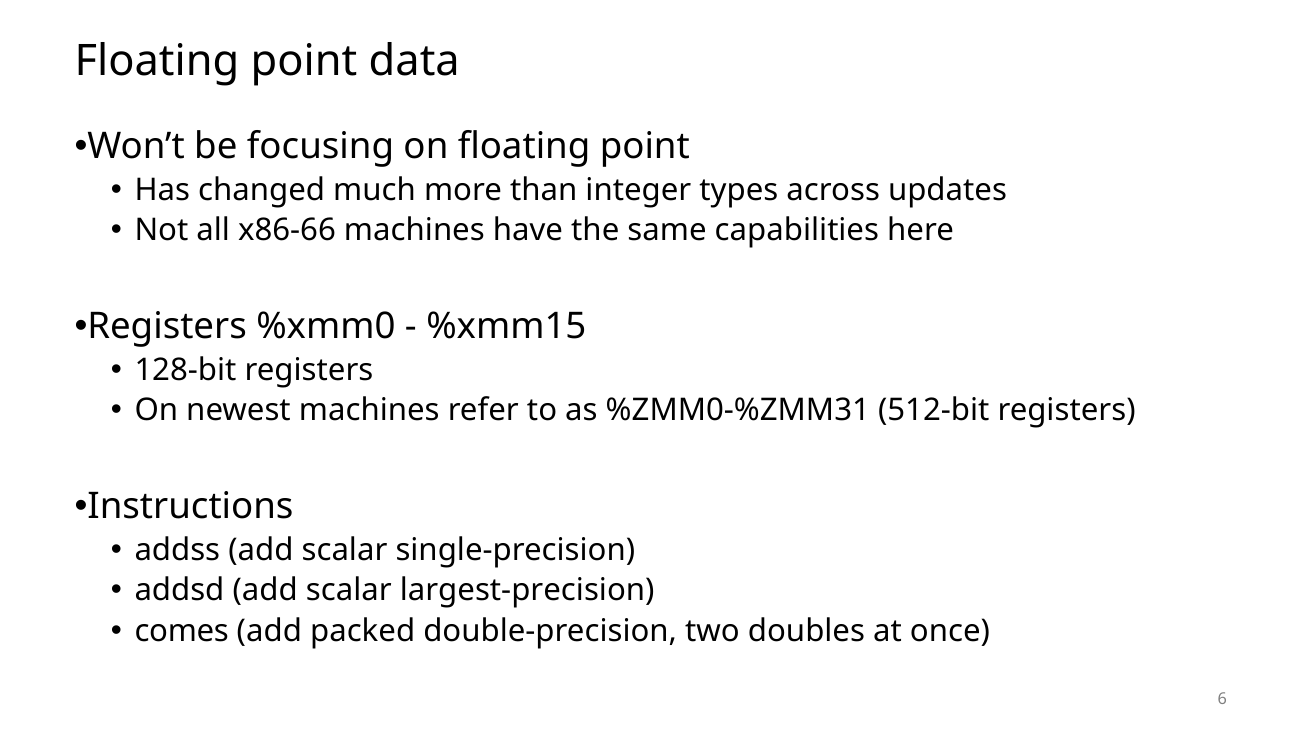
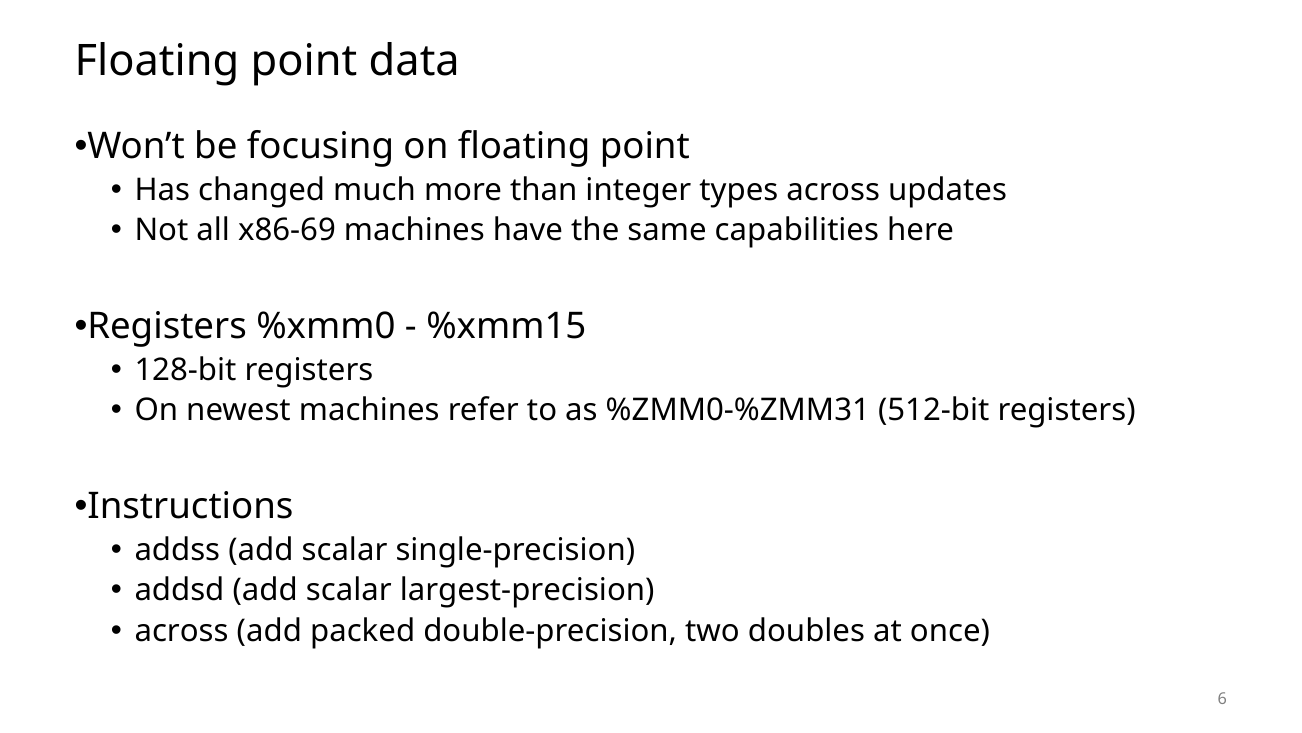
x86-66: x86-66 -> x86-69 (287, 230)
comes: comes -> across (182, 631)
